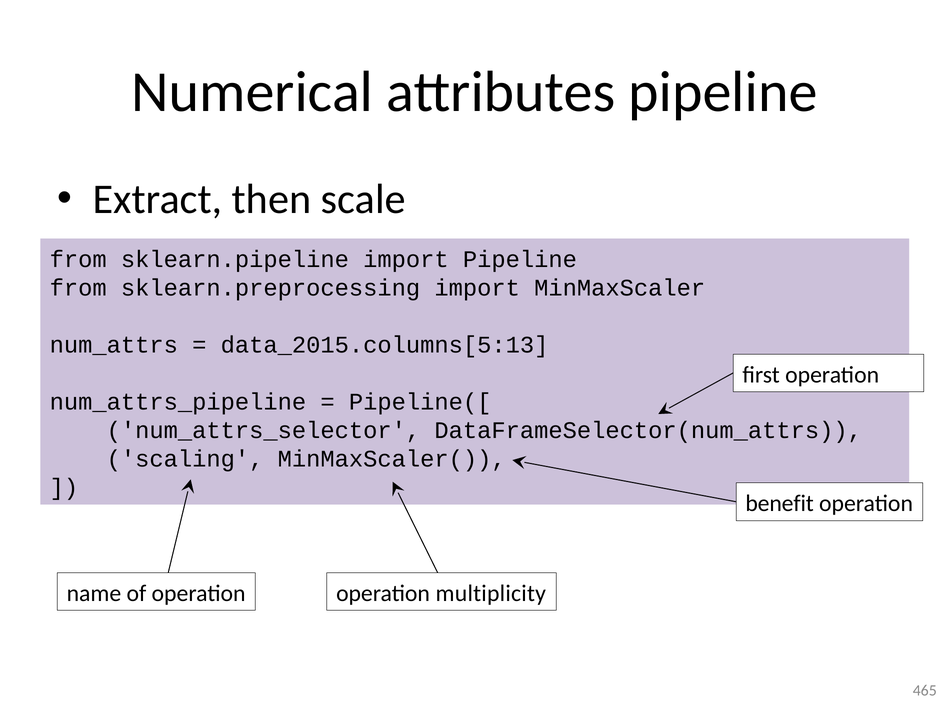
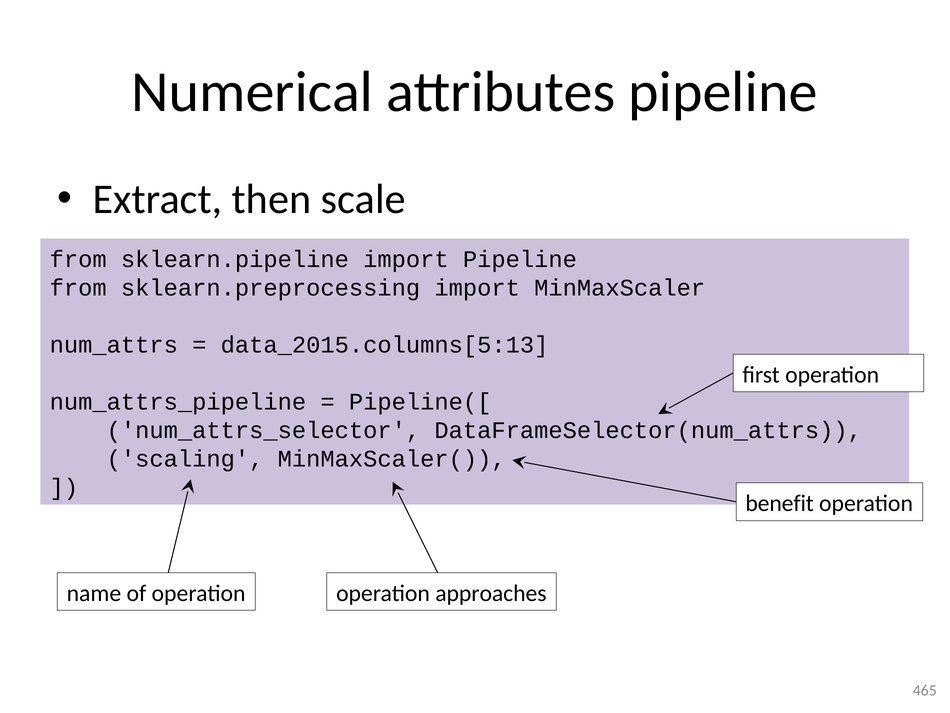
multiplicity: multiplicity -> approaches (491, 593)
